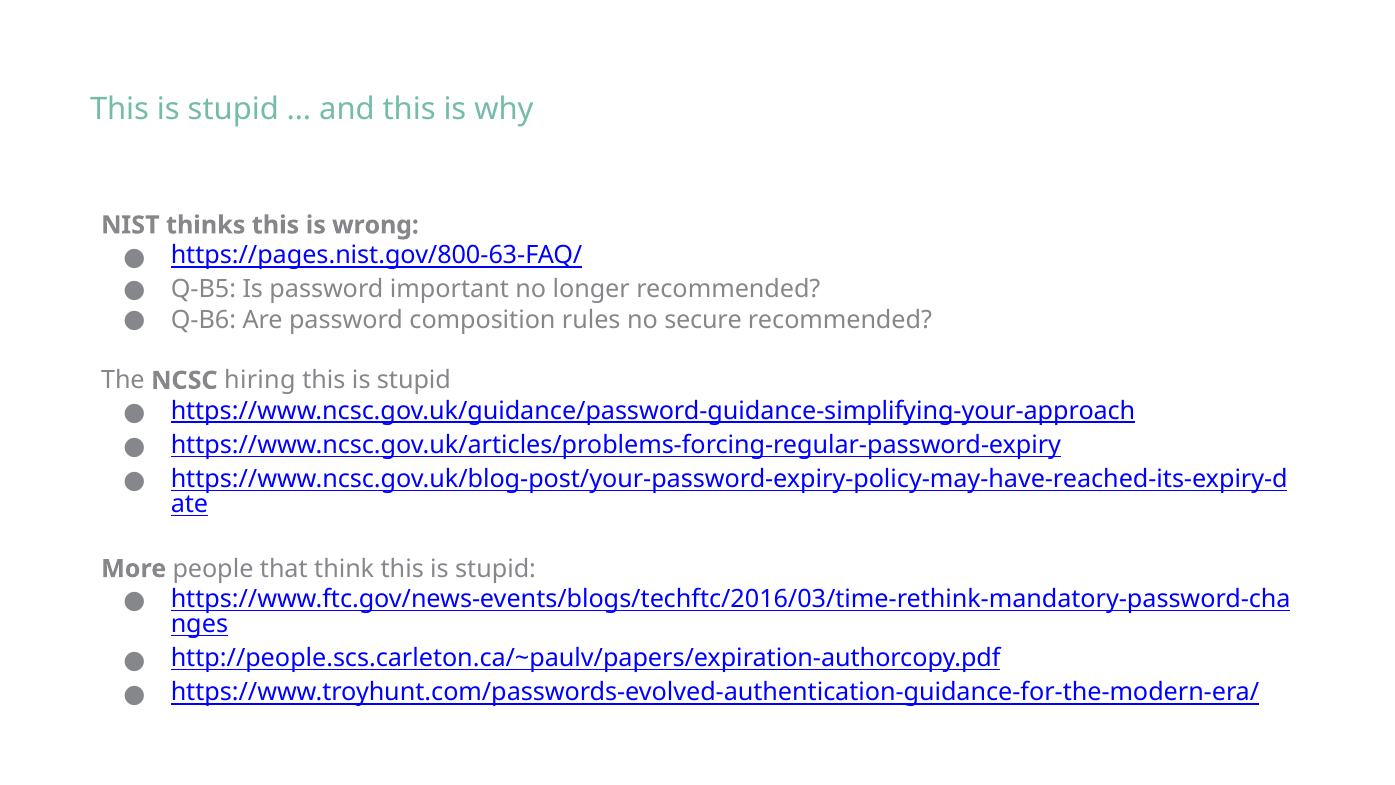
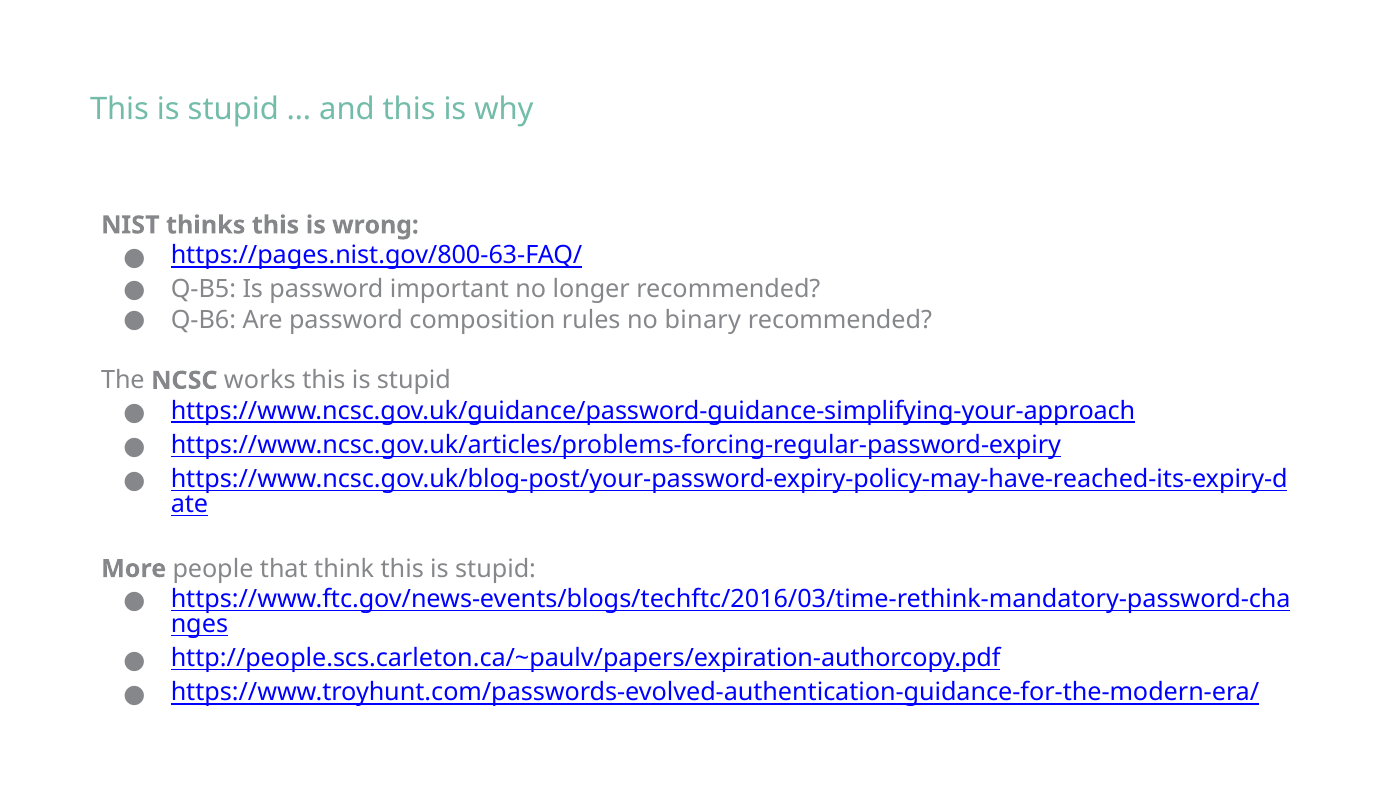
secure: secure -> binary (703, 320)
hiring: hiring -> works (260, 380)
